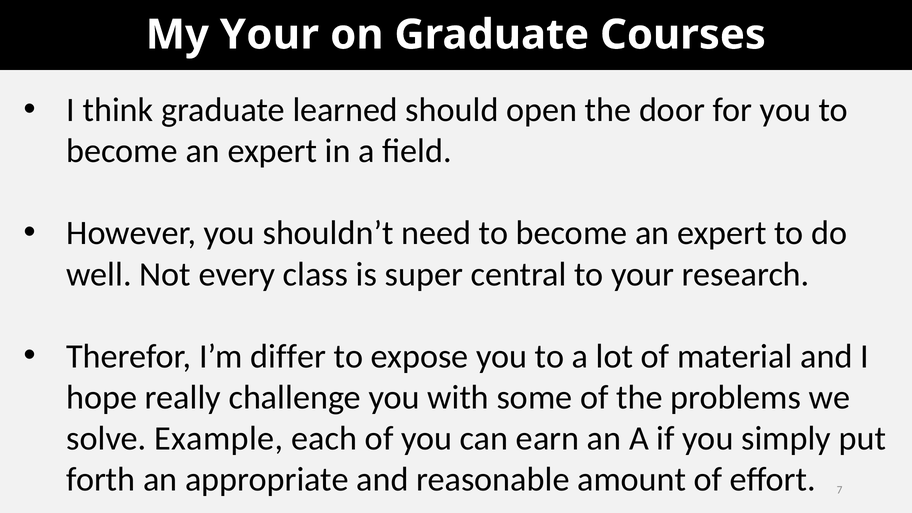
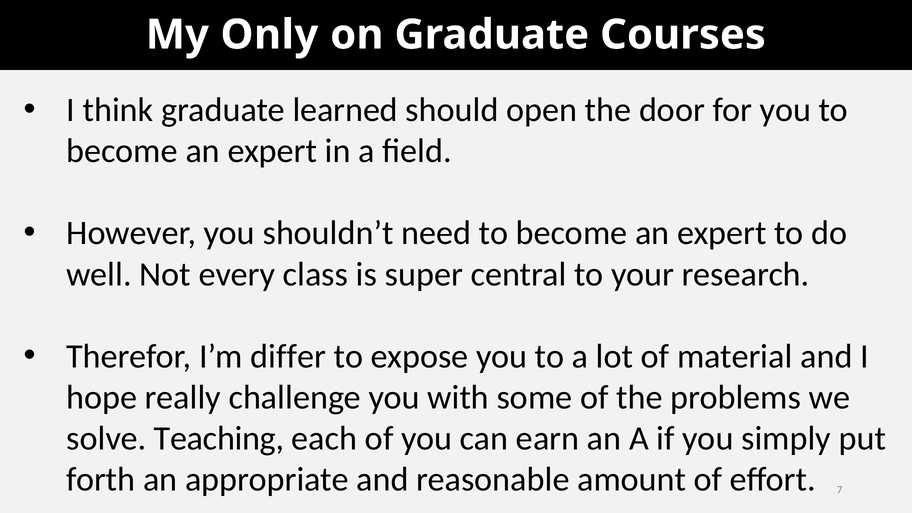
My Your: Your -> Only (269, 35)
Example: Example -> Teaching (219, 438)
